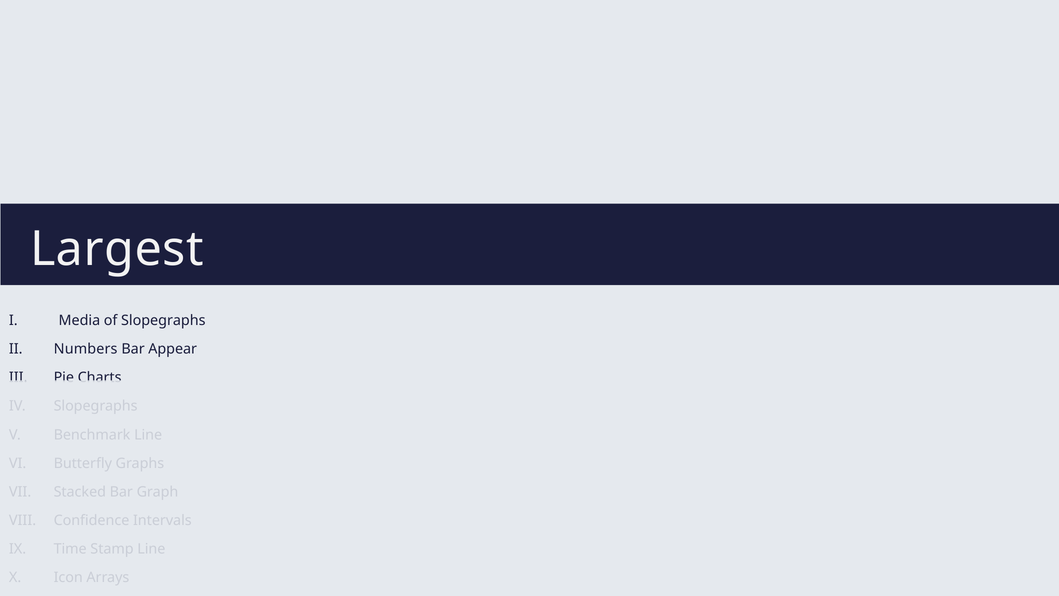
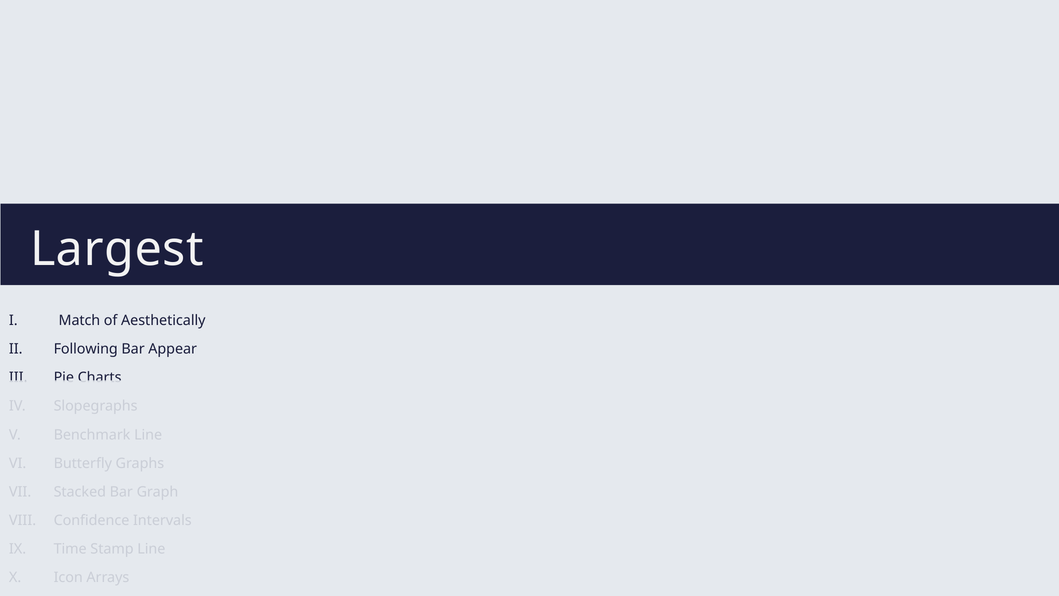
Media: Media -> Match (79, 320)
of Slopegraphs: Slopegraphs -> Aesthetically (163, 320)
Numbers: Numbers -> Following (86, 349)
